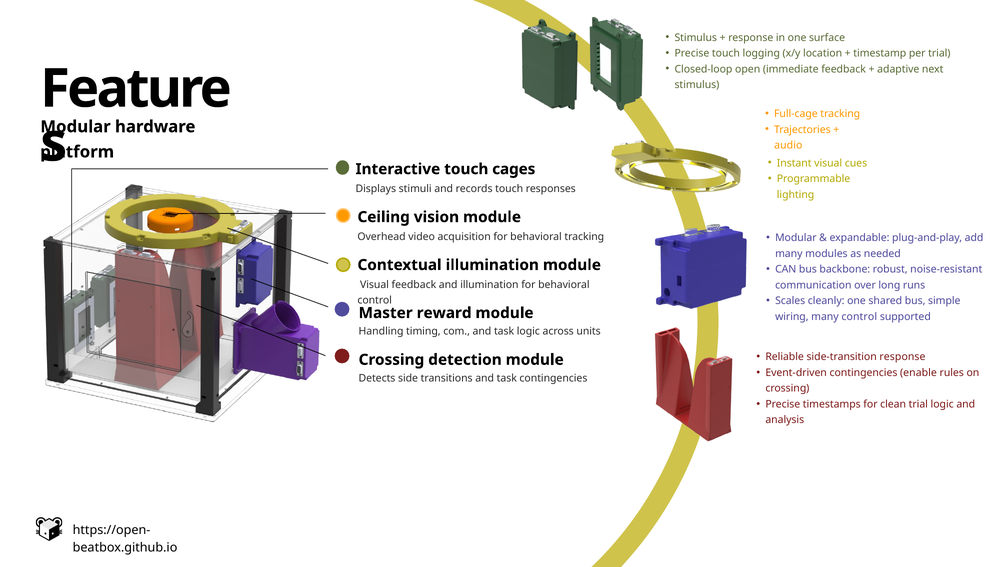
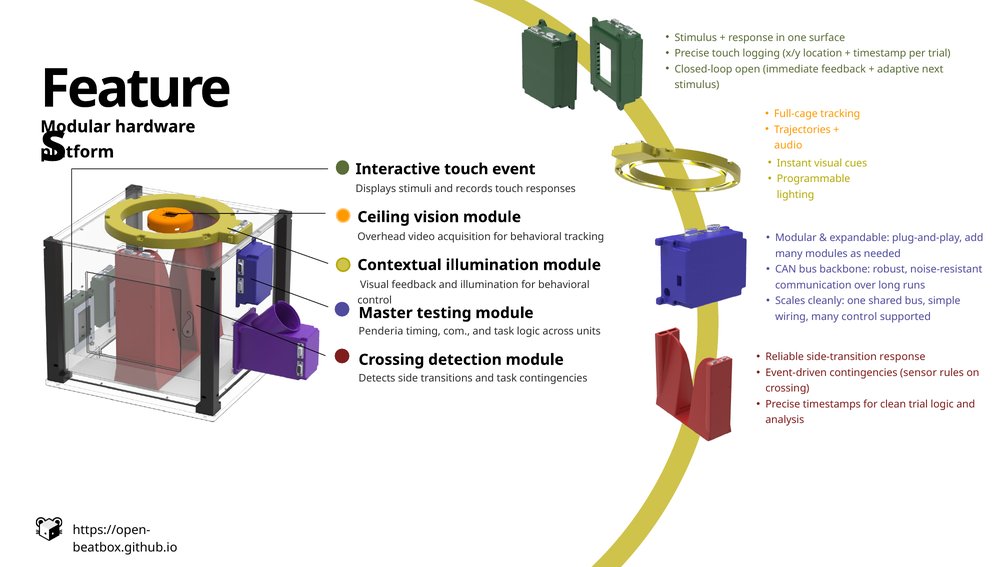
cages: cages -> event (514, 169)
reward: reward -> testing (444, 313)
Handling: Handling -> Penderia (381, 331)
enable: enable -> sensor (918, 373)
